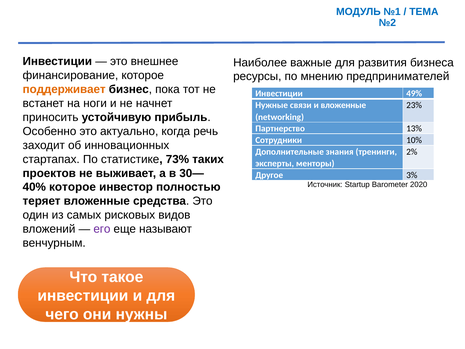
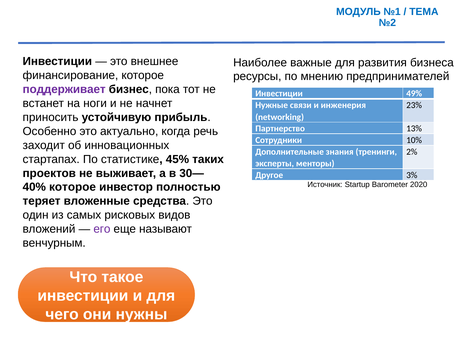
поддерживает colour: orange -> purple (64, 89)
и вложенные: вложенные -> инженерия (343, 105)
73%: 73% -> 45% (177, 159)
